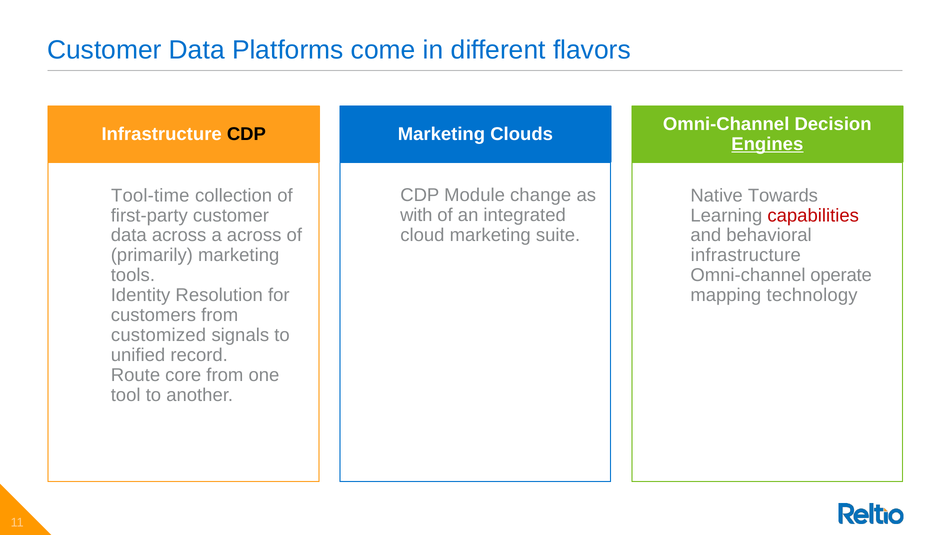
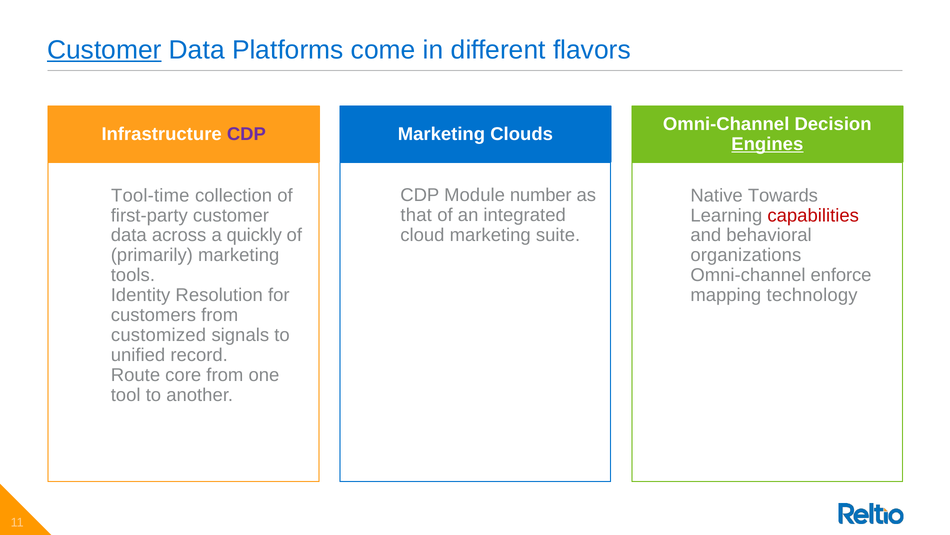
Customer underline: none -> present (104, 50)
CDP colour: black -> purple (246, 134)
change: change -> number (541, 195)
with: with -> that (416, 215)
a across: across -> quickly (254, 235)
infrastructure: infrastructure -> organizations (746, 255)
operate: operate -> enforce (841, 275)
